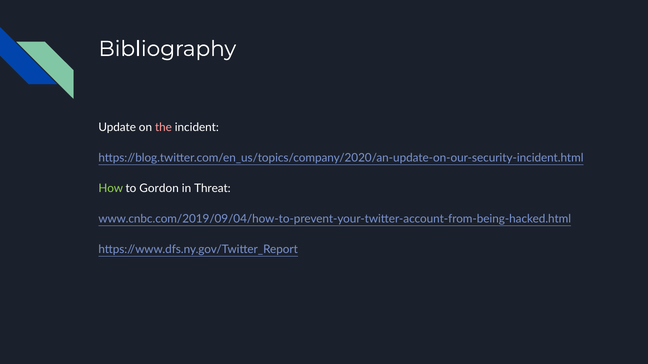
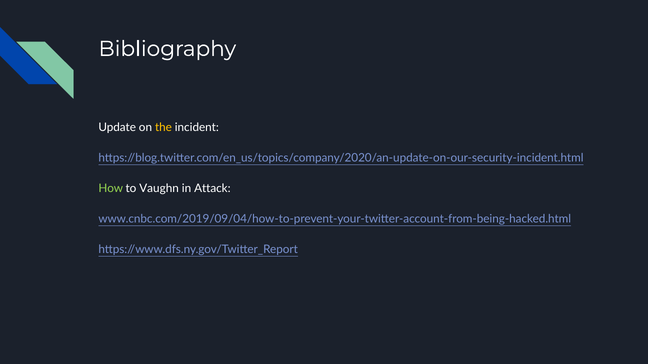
the colour: pink -> yellow (163, 127)
Gordon: Gordon -> Vaughn (159, 189)
Threat: Threat -> Attack (212, 189)
